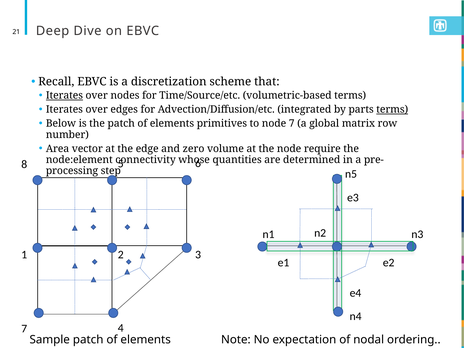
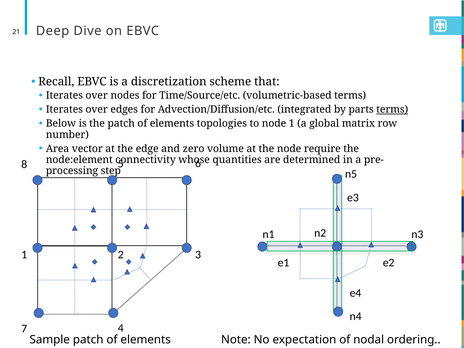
Iterates underline: present -> none (64, 95)
primitives: primitives -> topologies (222, 124)
node 7: 7 -> 1 (292, 124)
